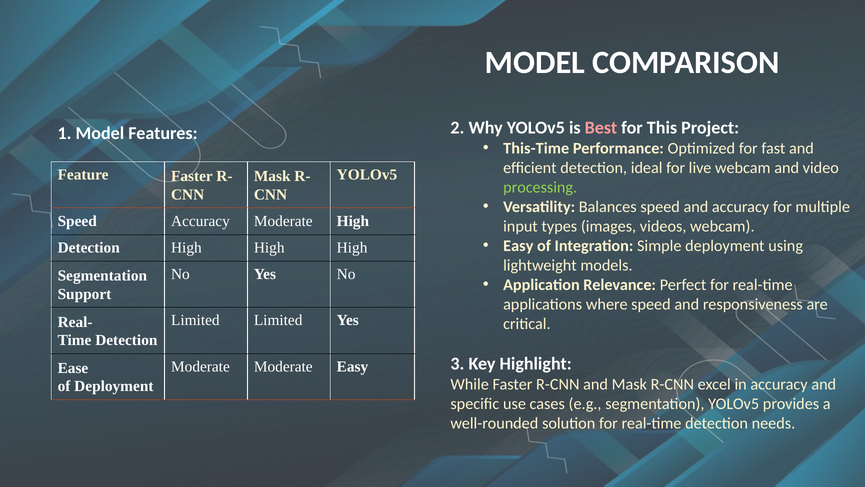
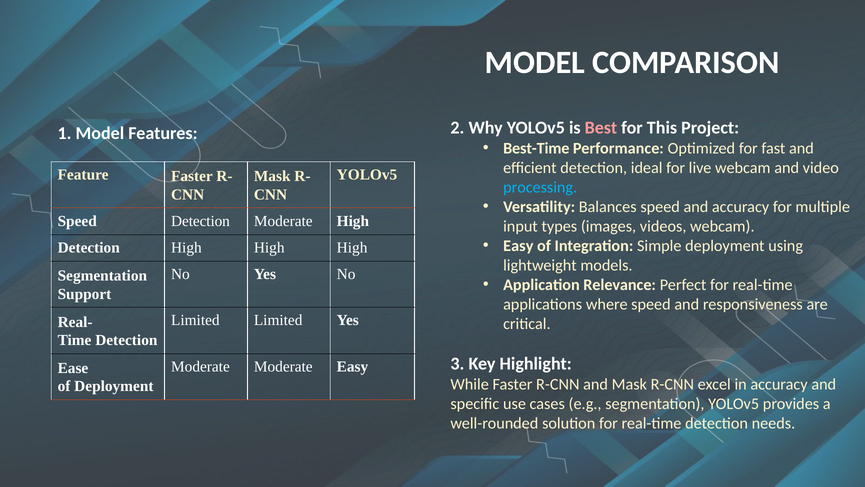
This-Time: This-Time -> Best-Time (536, 148)
processing.​ colour: light green -> light blue (542, 187)
Speed Accuracy: Accuracy -> Detection (200, 221)
